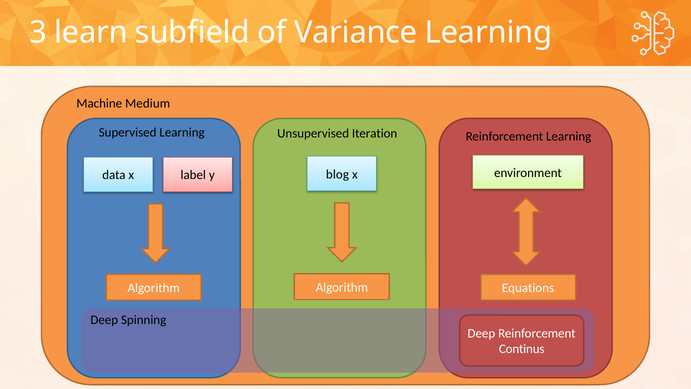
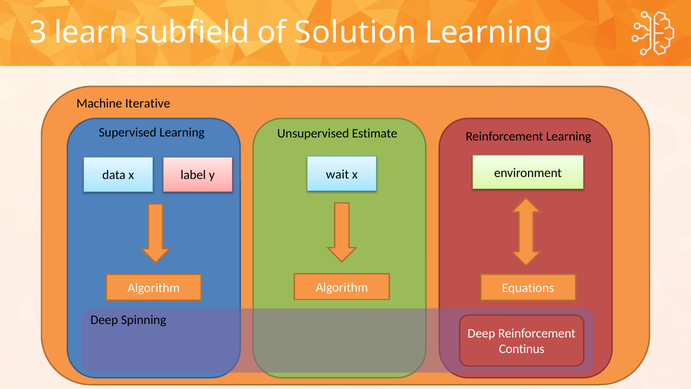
Variance: Variance -> Solution (355, 33)
Medium: Medium -> Iterative (148, 103)
Iteration: Iteration -> Estimate (375, 133)
blog: blog -> wait (337, 174)
